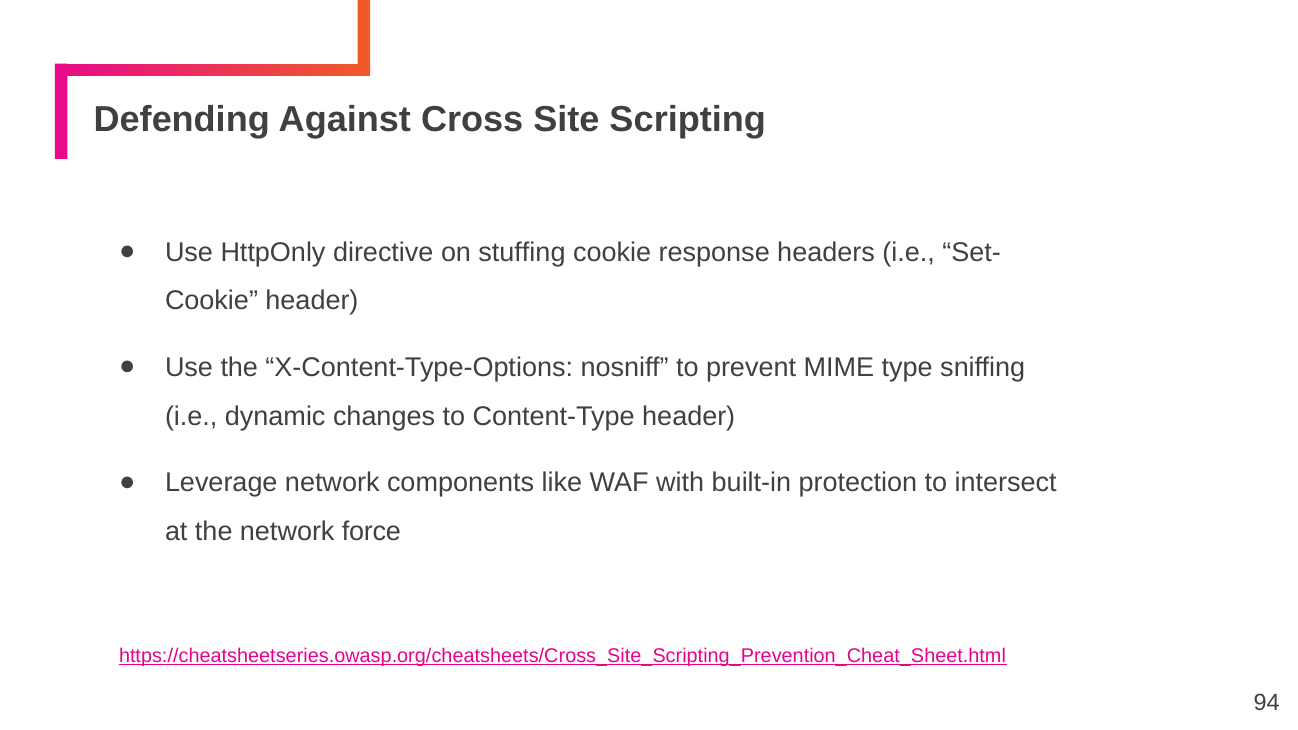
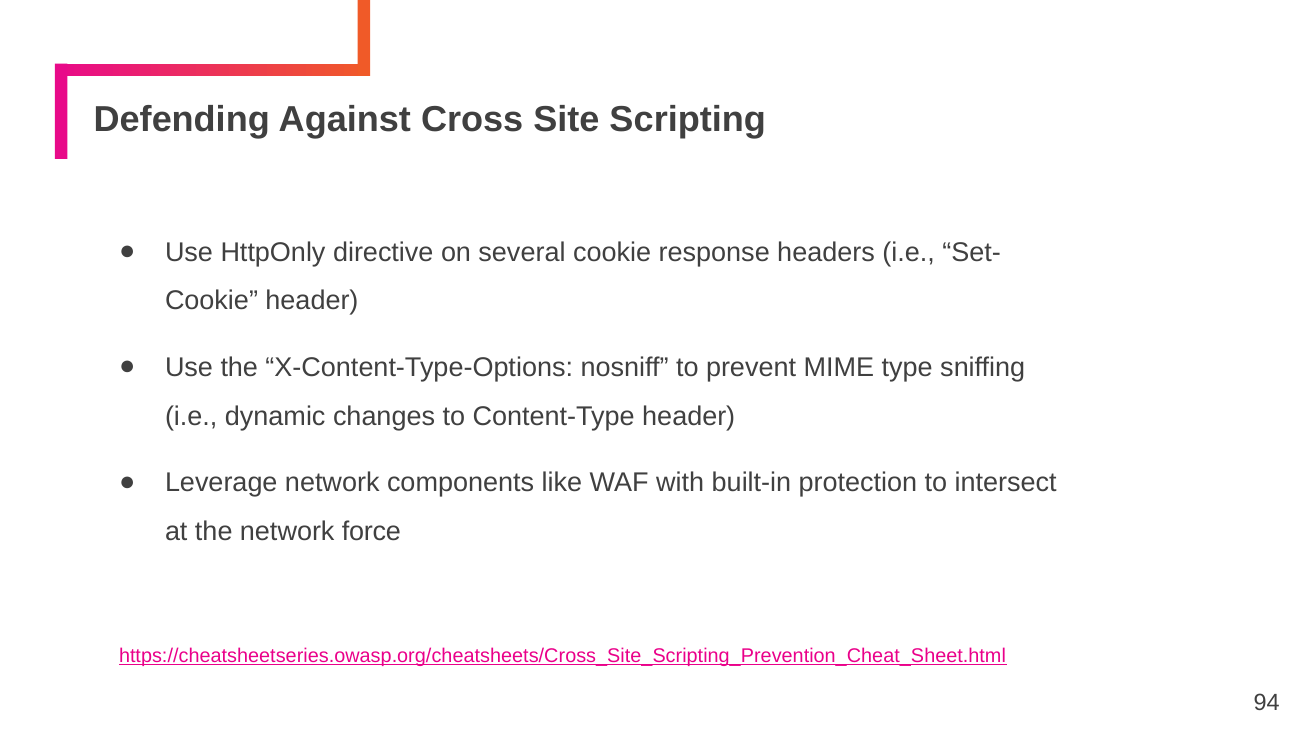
stuffing: stuffing -> several (522, 252)
